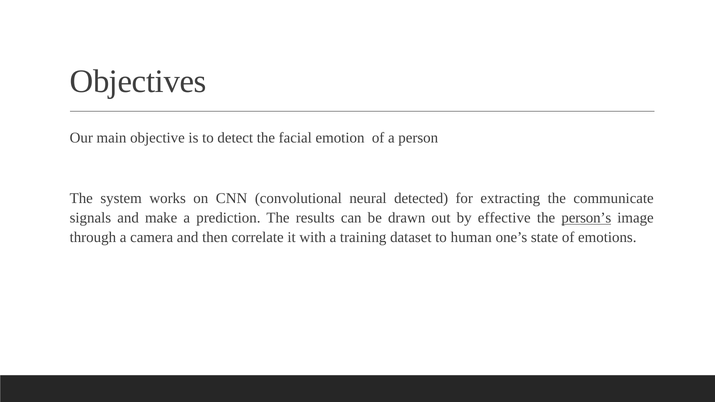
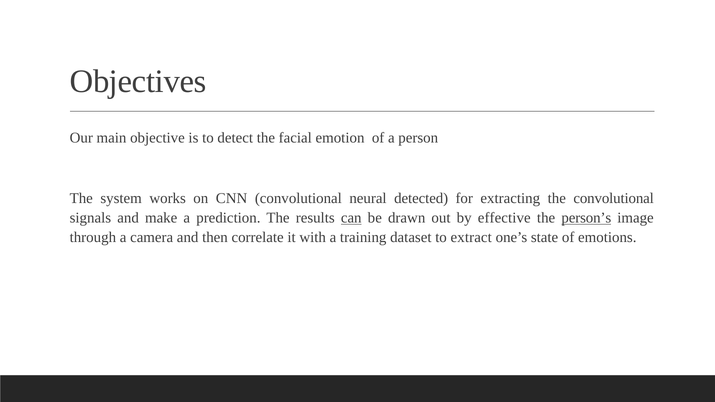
the communicate: communicate -> convolutional (614, 198)
can underline: none -> present (351, 218)
human: human -> extract (471, 238)
